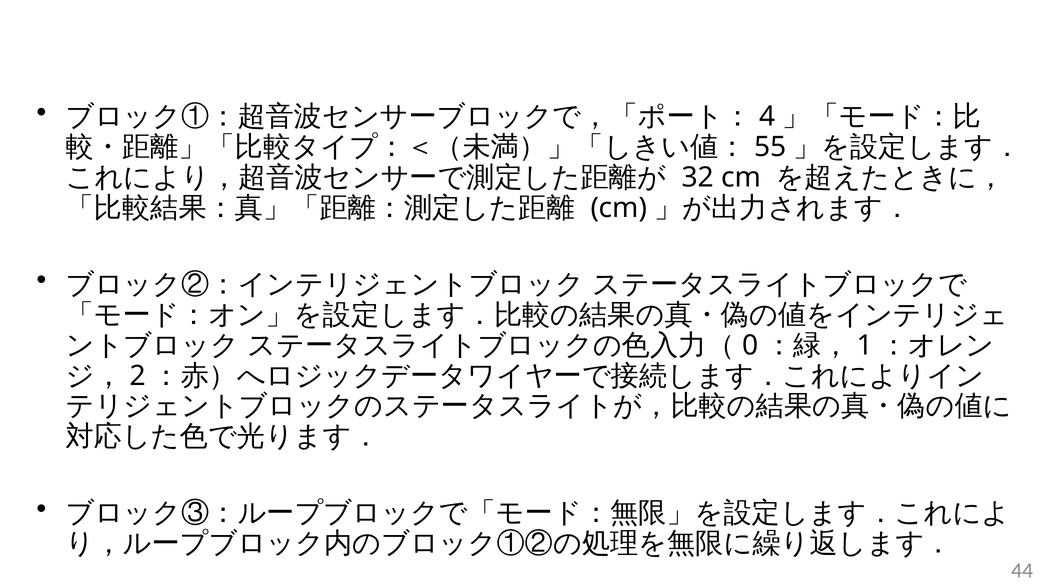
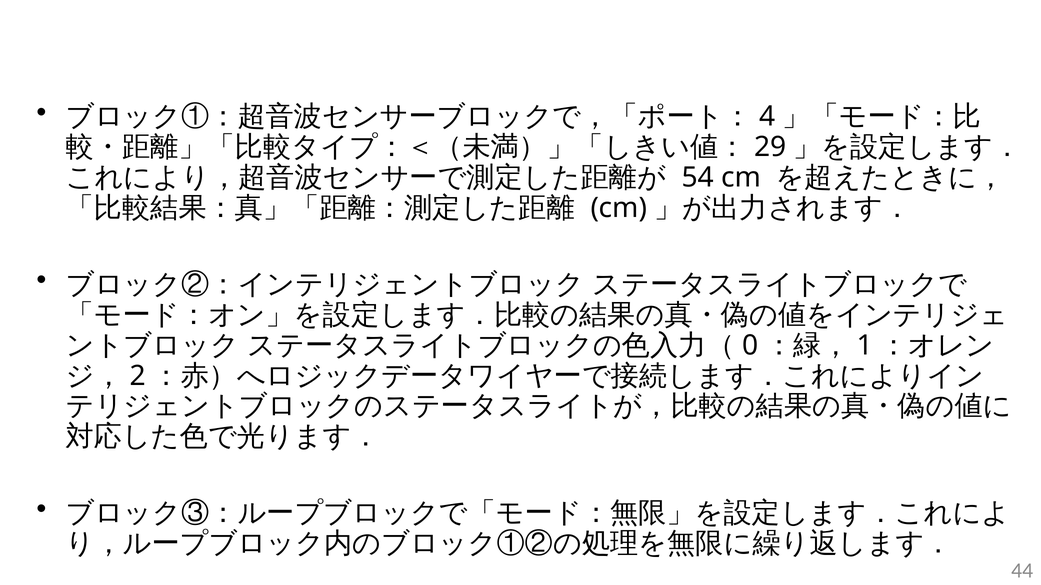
55: 55 -> 29 (770, 147)
32: 32 -> 54 (698, 178)
